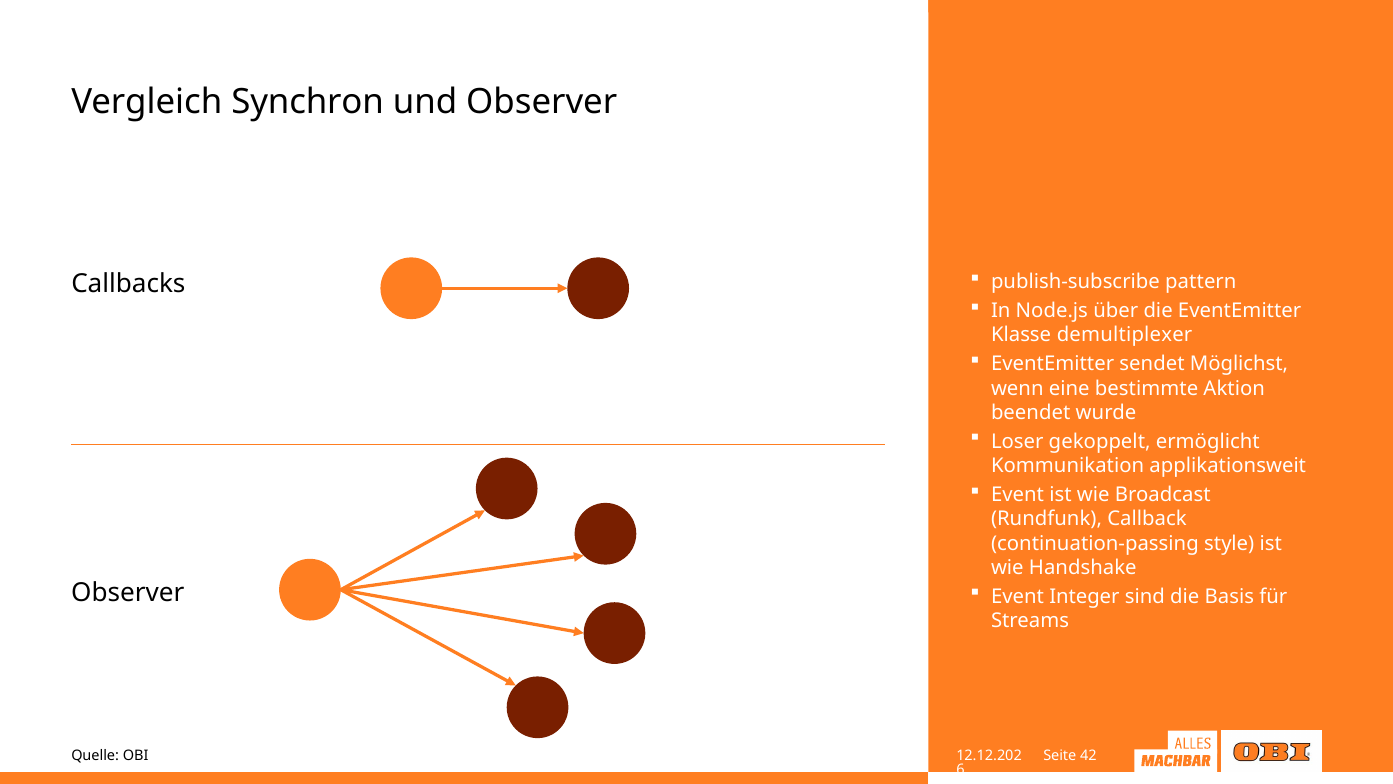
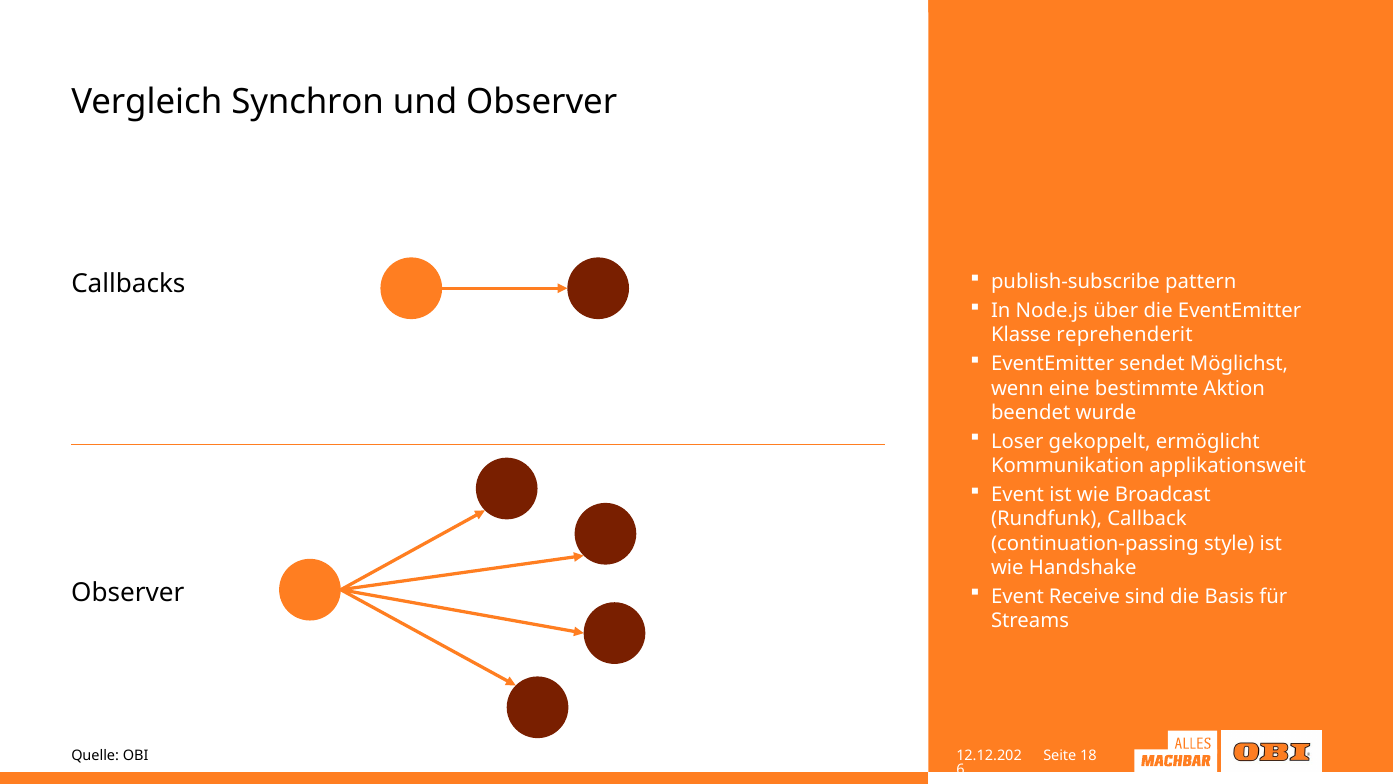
demultiplexer: demultiplexer -> reprehenderit (1125, 335)
Integer: Integer -> Receive (1084, 596)
42: 42 -> 18 (1088, 755)
